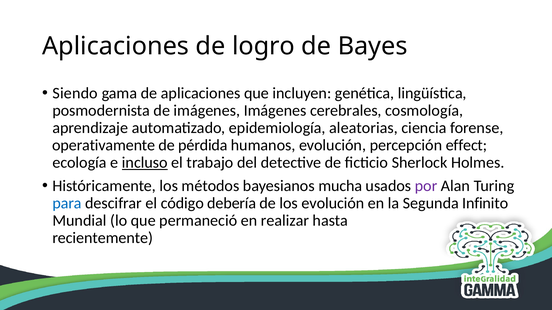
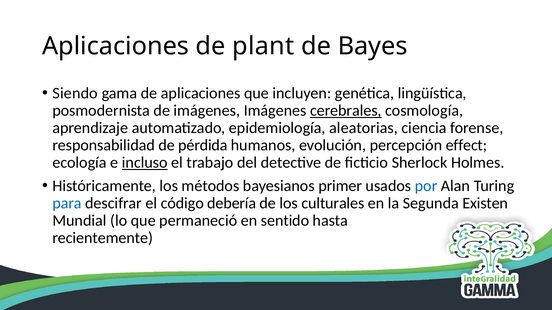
logro: logro -> plant (263, 46)
cerebrales underline: none -> present (346, 111)
operativamente: operativamente -> responsabilidad (104, 146)
mucha: mucha -> primer (340, 186)
por colour: purple -> blue (426, 186)
los evolución: evolución -> culturales (333, 203)
Infinito: Infinito -> Existen (485, 203)
realizar: realizar -> sentido (285, 221)
